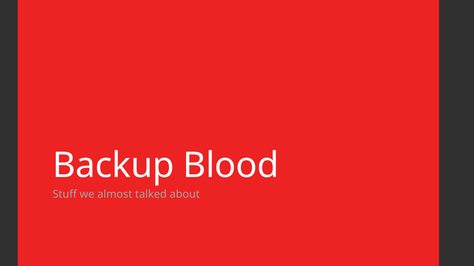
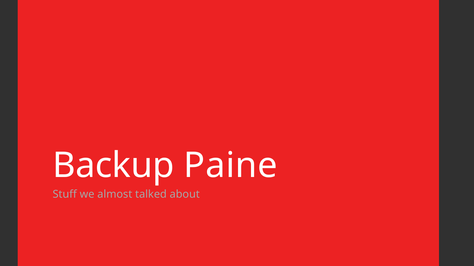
Blood: Blood -> Paine (231, 166)
